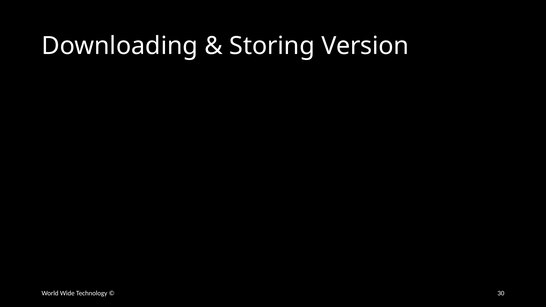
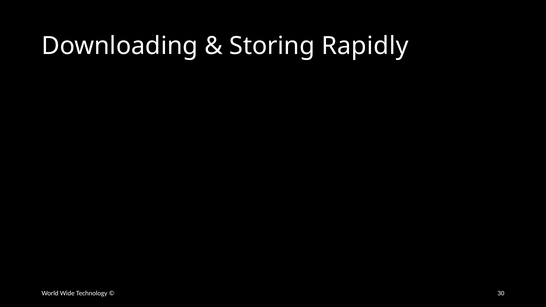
Version: Version -> Rapidly (365, 46)
